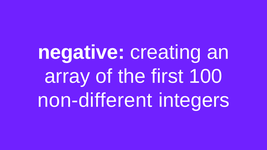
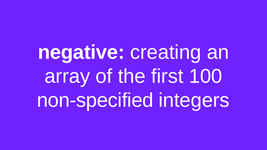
non-different: non-different -> non-specified (95, 101)
